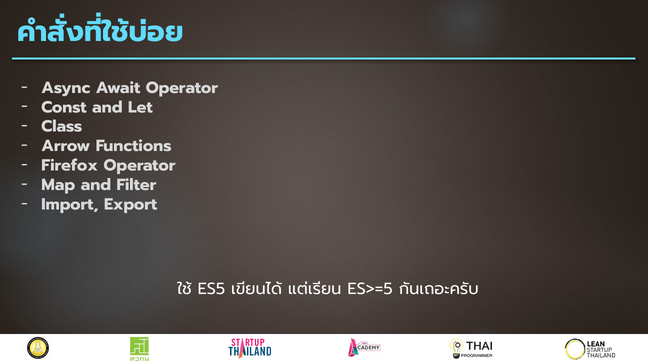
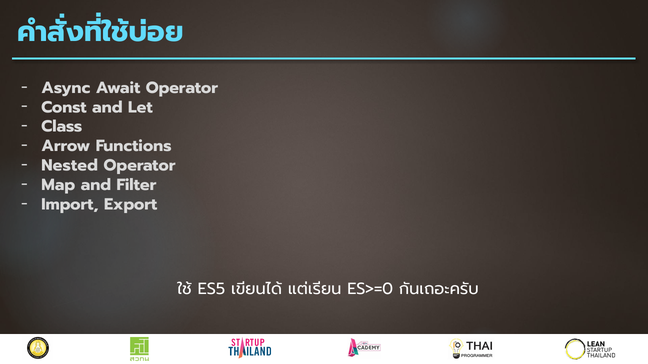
Firefox: Firefox -> Nested (70, 166)
ES>=5: ES>=5 -> ES>=0 (370, 289)
